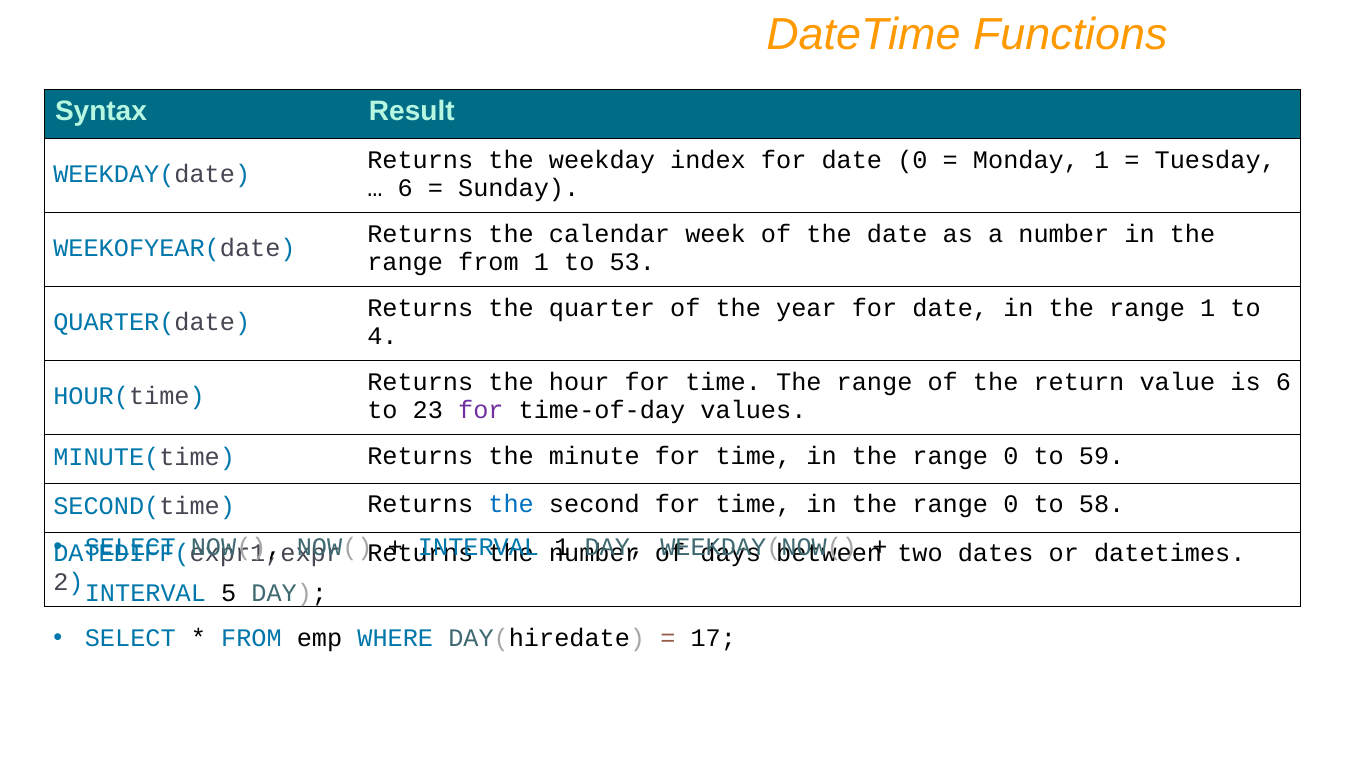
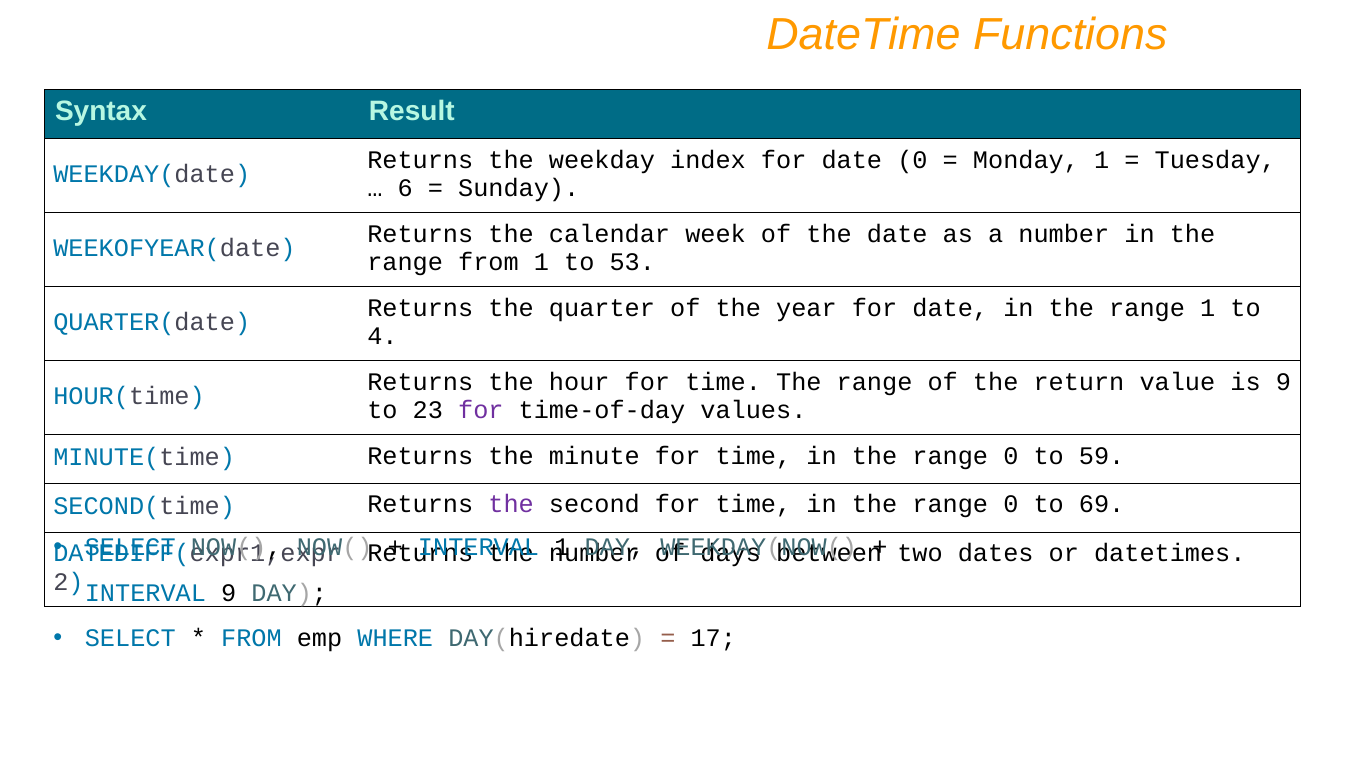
is 6: 6 -> 9 (1283, 382)
the colour: blue -> purple (511, 505)
58: 58 -> 69 (1102, 505)
INTERVAL 5: 5 -> 9 (229, 593)
